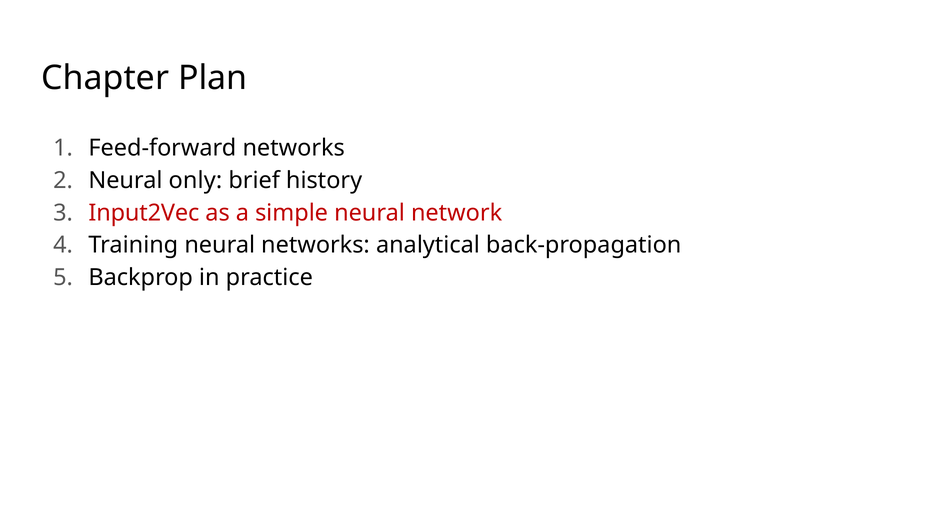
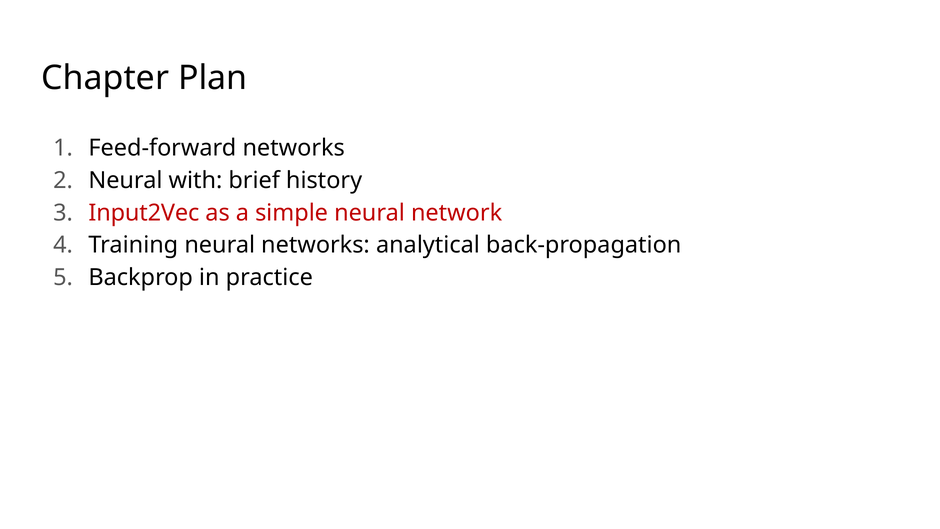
only: only -> with (195, 180)
